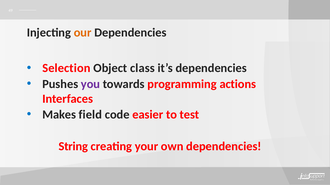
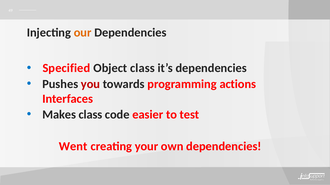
Selection: Selection -> Specified (66, 68)
you colour: purple -> red (91, 84)
Makes field: field -> class (90, 115)
String: String -> Went (73, 147)
